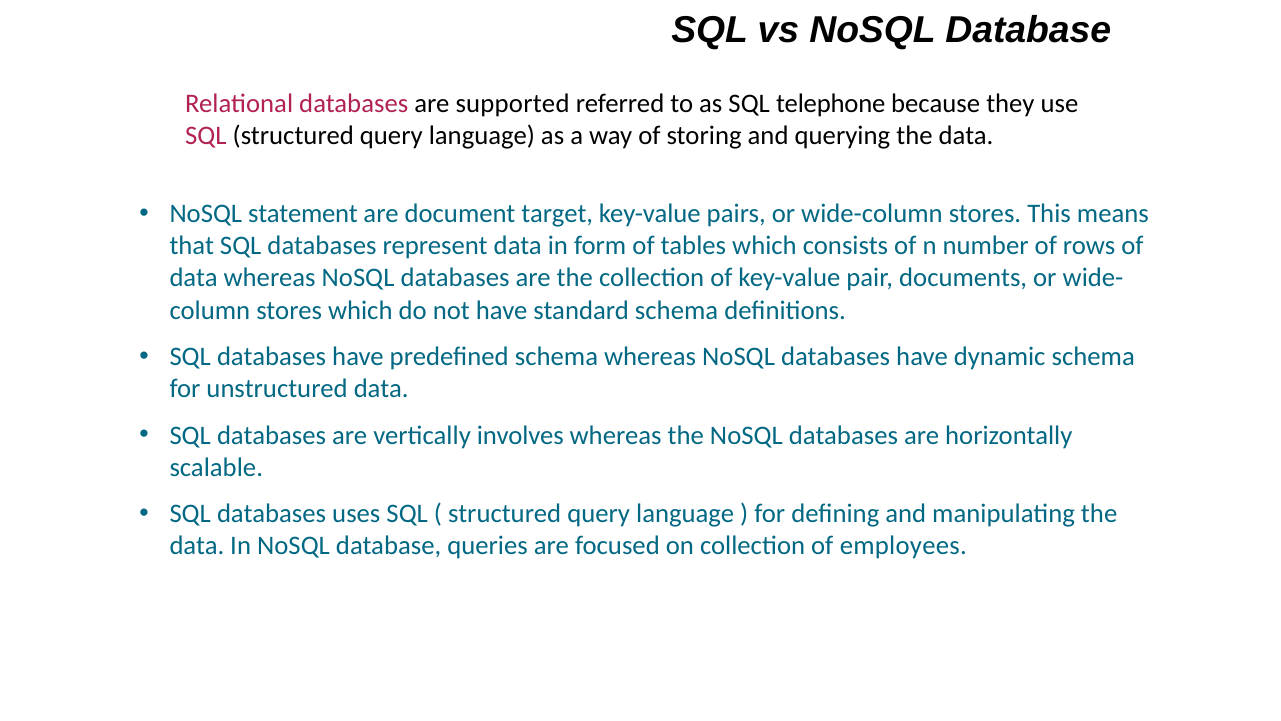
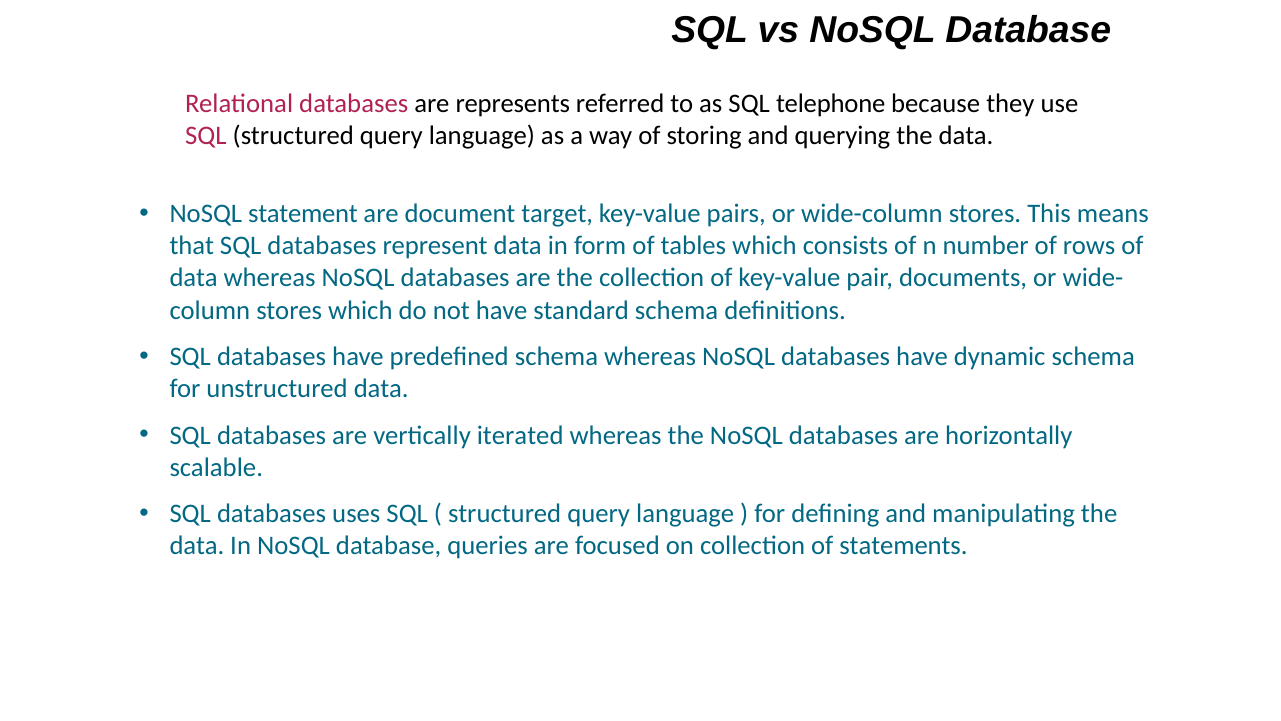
supported: supported -> represents (513, 104)
involves: involves -> iterated (520, 435)
employees: employees -> statements (903, 546)
